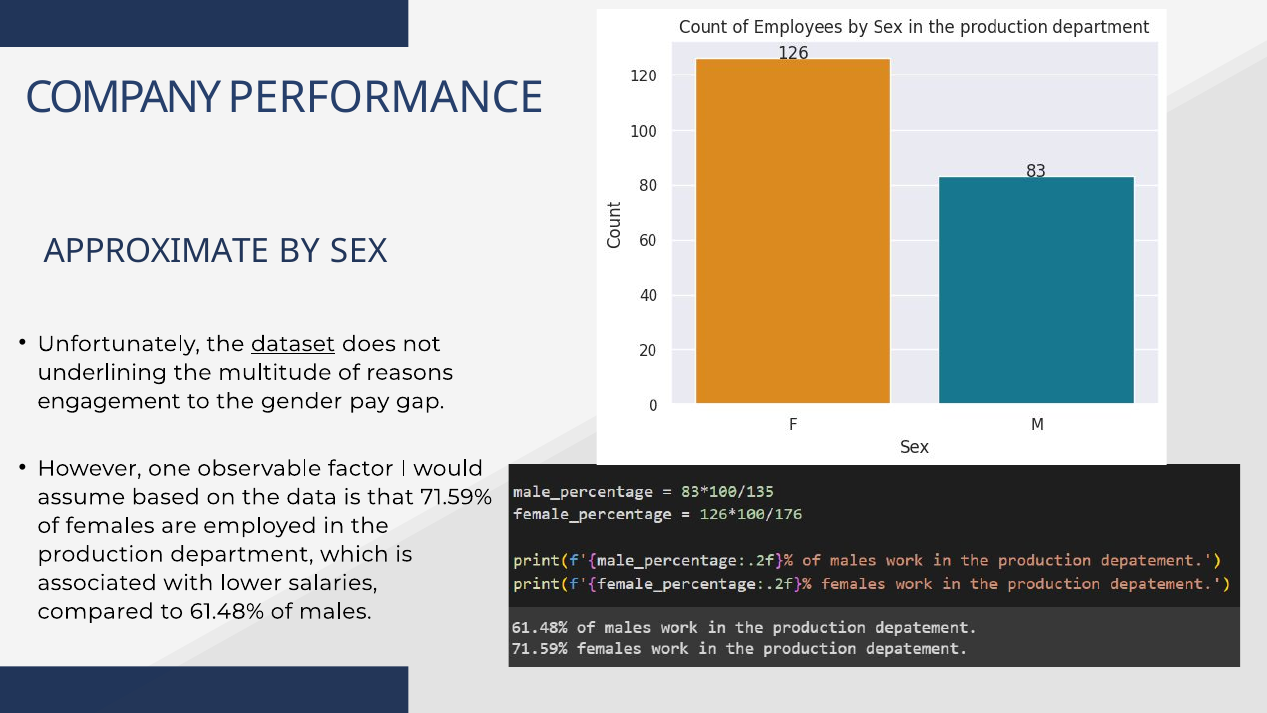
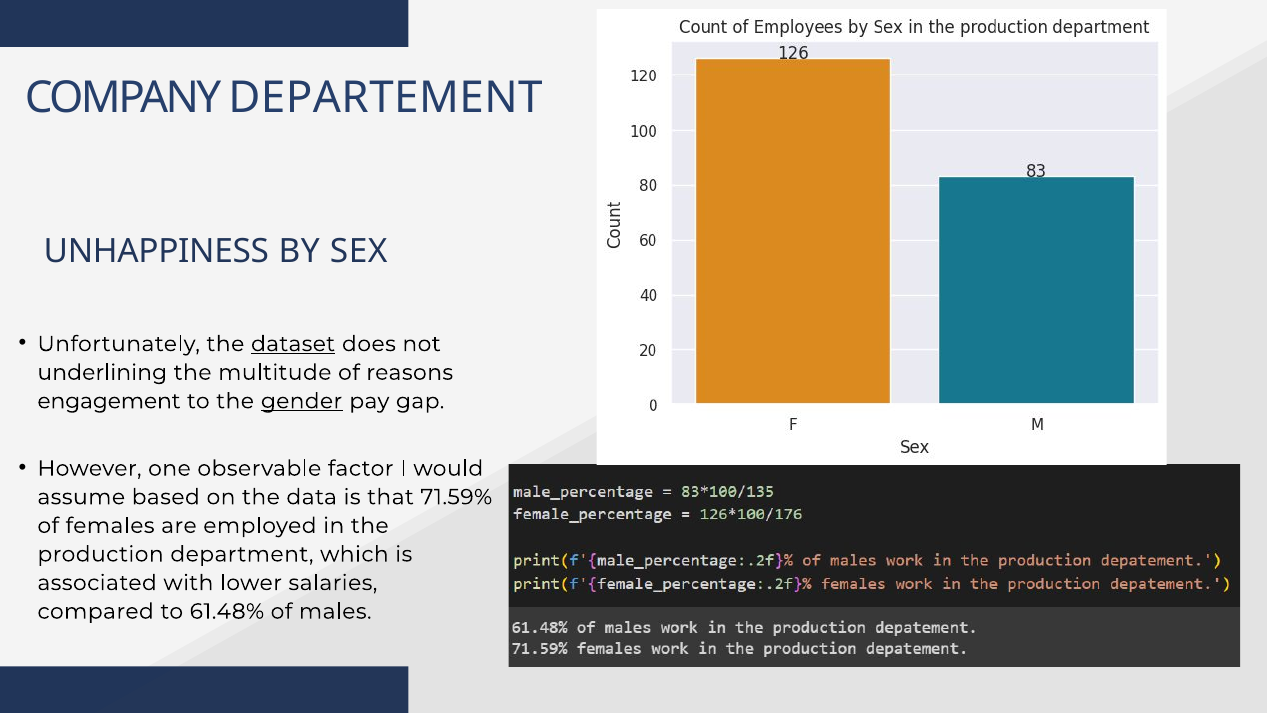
PERFORMANCE: PERFORMANCE -> DEPARTEMENT (386, 98)
APPROXIMATE: APPROXIMATE -> UNHAPPINESS (156, 251)
gender underline: none -> present (302, 401)
